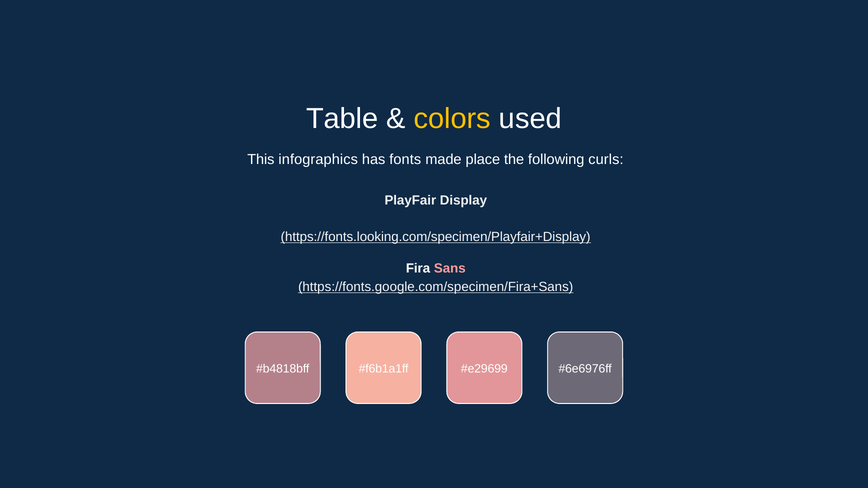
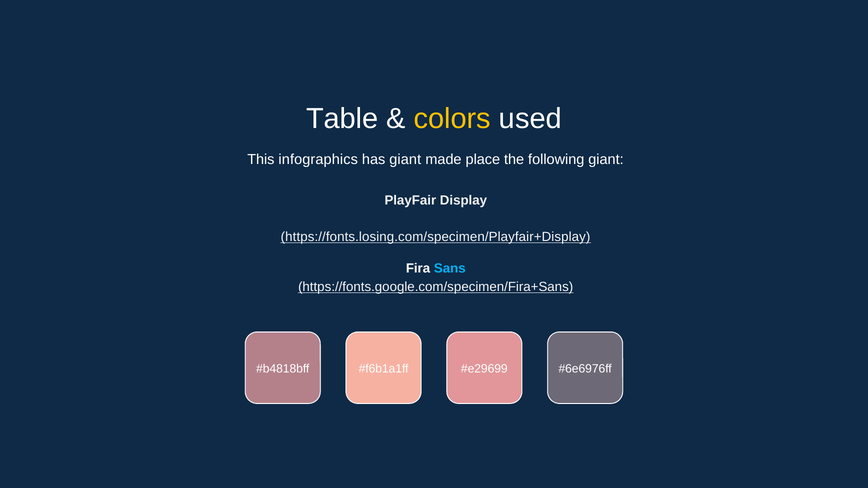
has fonts: fonts -> giant (405, 159)
following curls: curls -> giant (606, 159)
https://fonts.looking.com/specimen/Playfair+Display: https://fonts.looking.com/specimen/Playfair+Display -> https://fonts.losing.com/specimen/Playfair+Display (436, 237)
Sans colour: pink -> light blue (450, 269)
